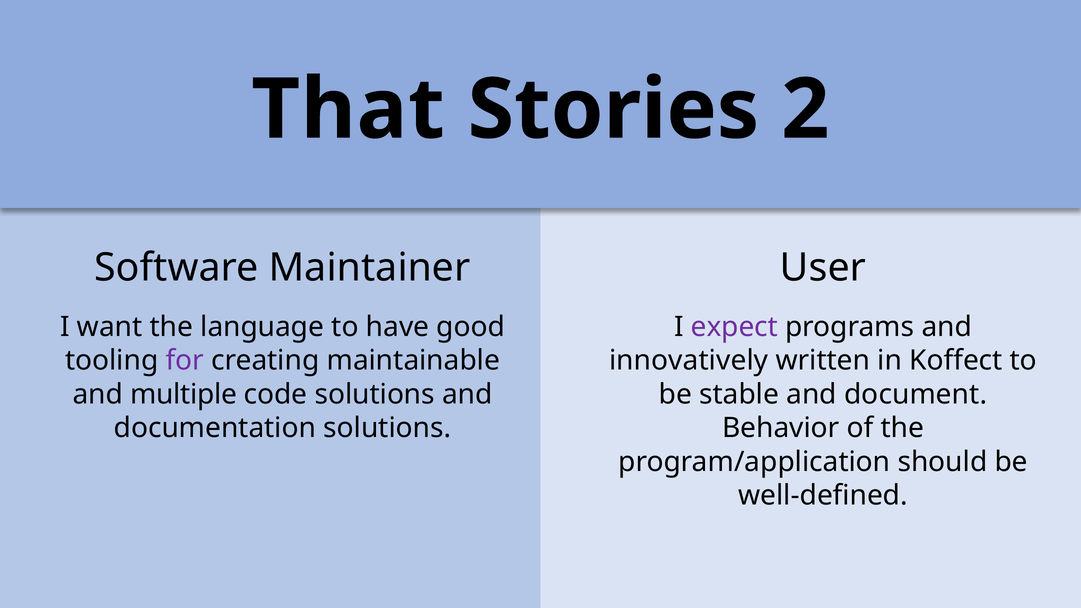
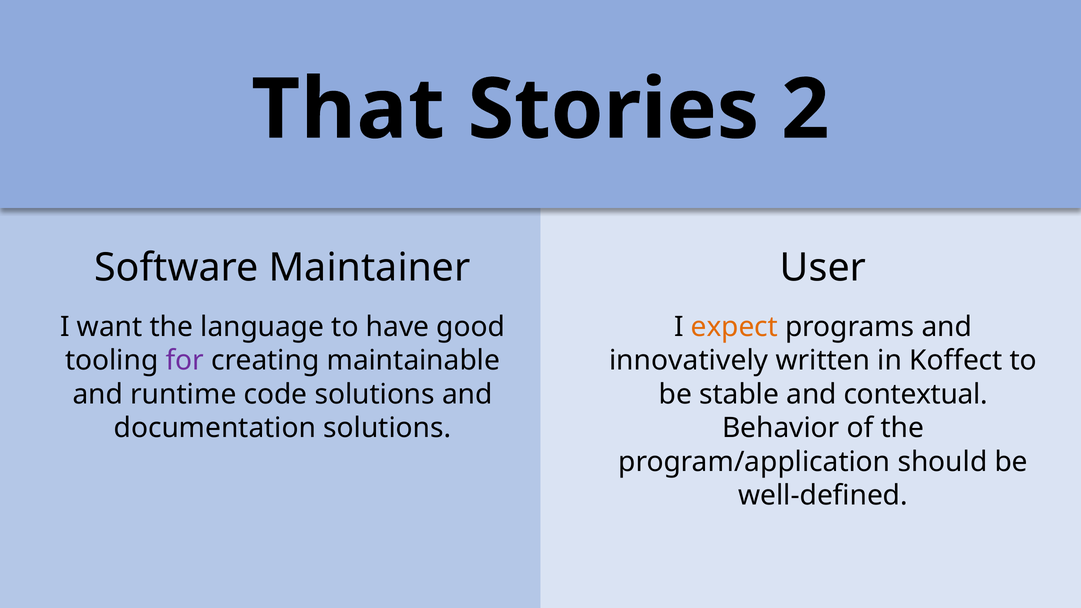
expect colour: purple -> orange (734, 327)
multiple: multiple -> runtime (183, 394)
document: document -> contextual (916, 394)
